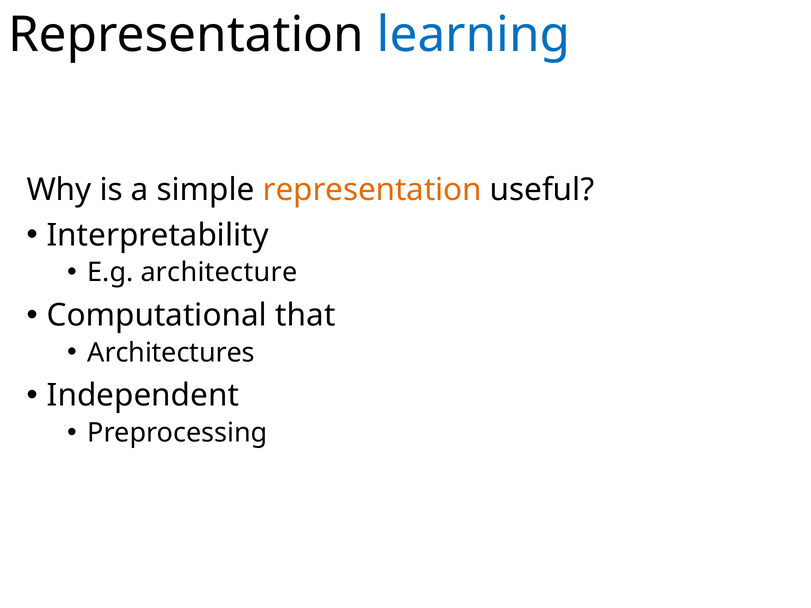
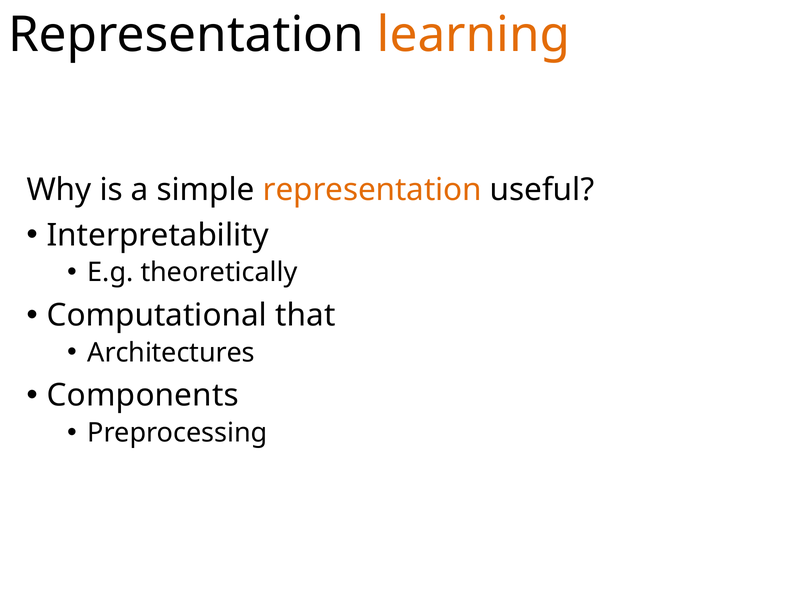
learning colour: blue -> orange (474, 35)
architecture: architecture -> theoretically (219, 273)
Independent: Independent -> Components (143, 396)
